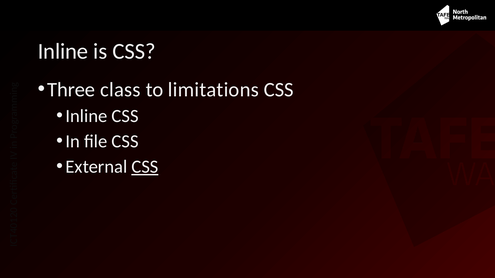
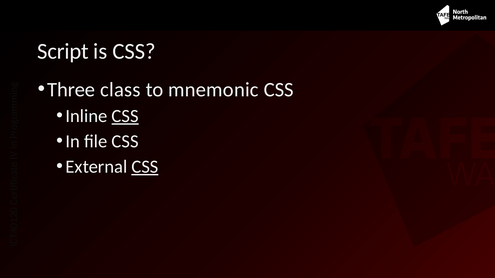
Inline: Inline -> Script (63, 52)
limitations: limitations -> mnemonic (213, 90)
CSS underline: none -> present (125, 116)
